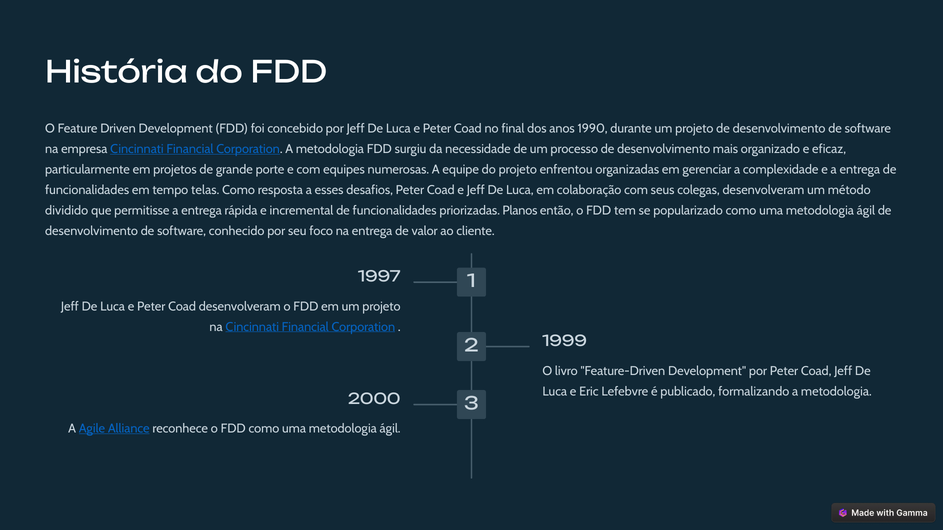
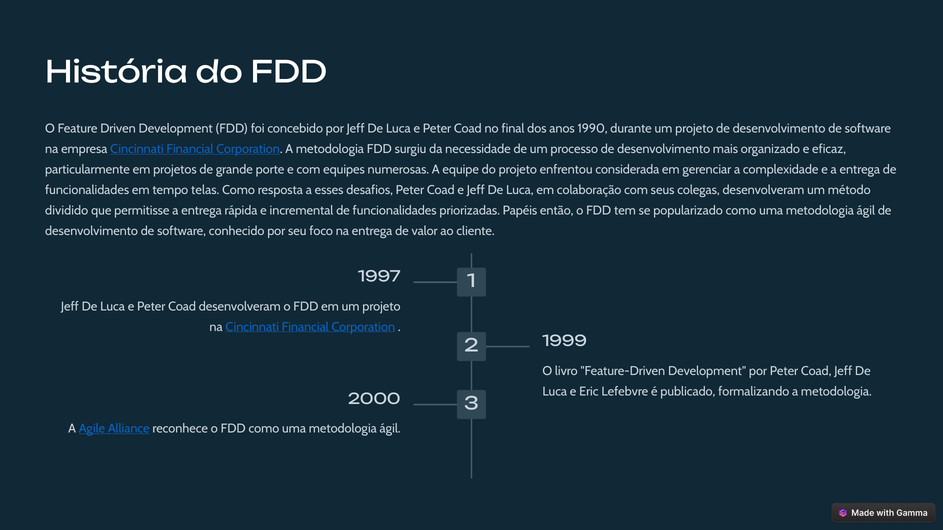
organizadas: organizadas -> considerada (627, 170)
Planos: Planos -> Papéis (520, 211)
